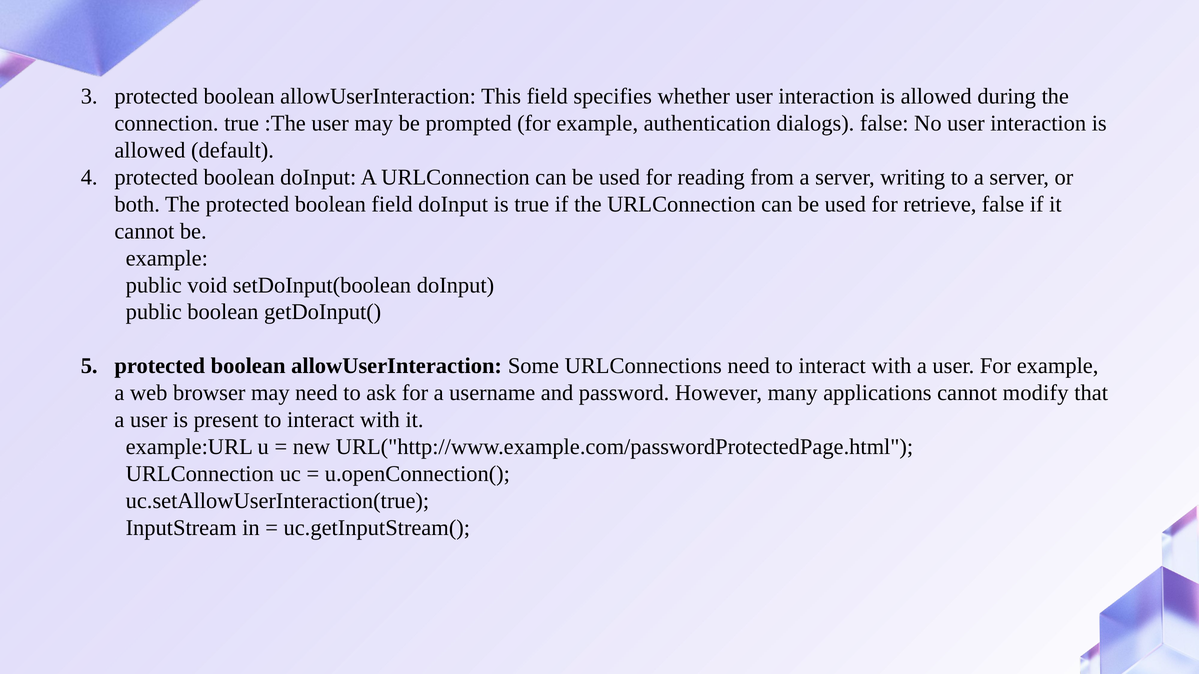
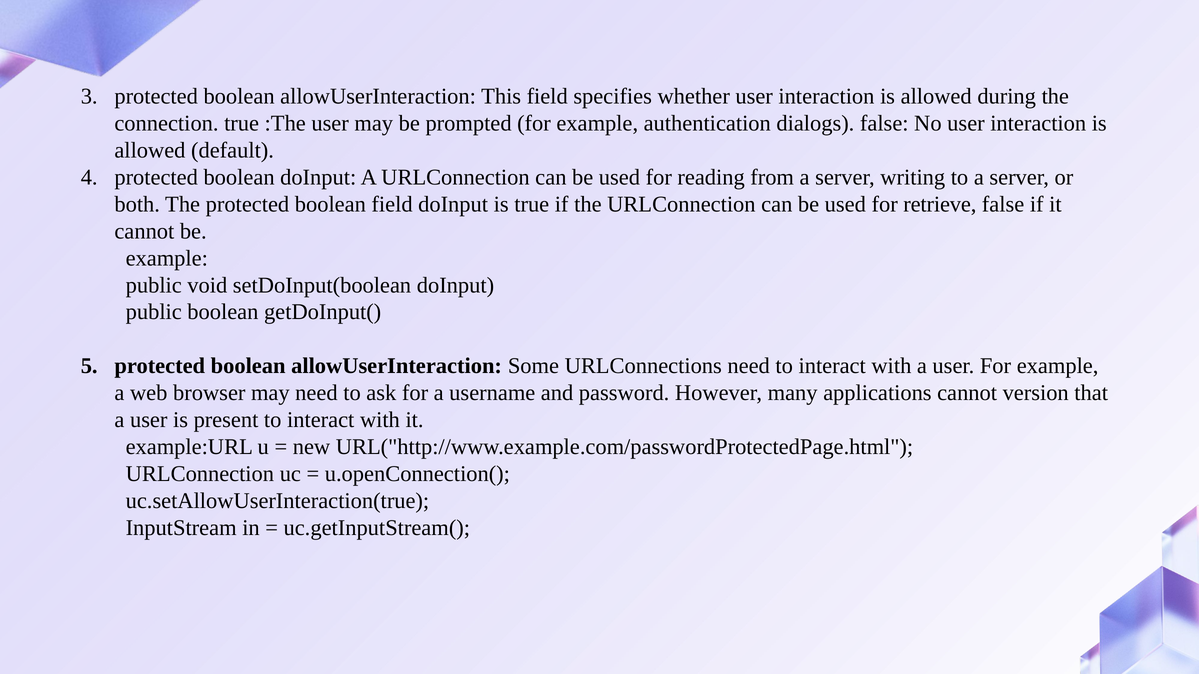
modify: modify -> version (1036, 393)
